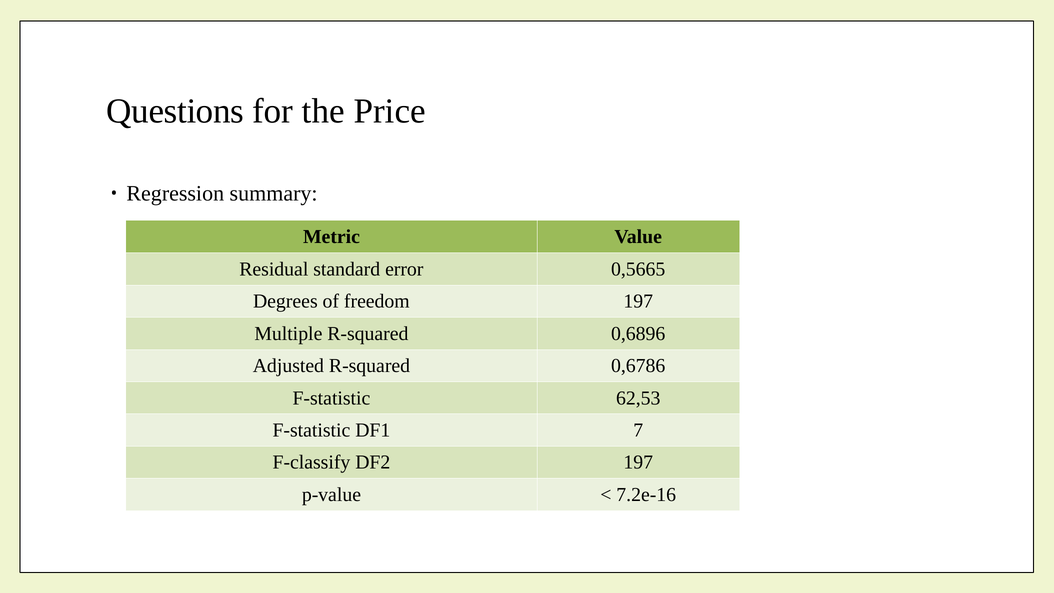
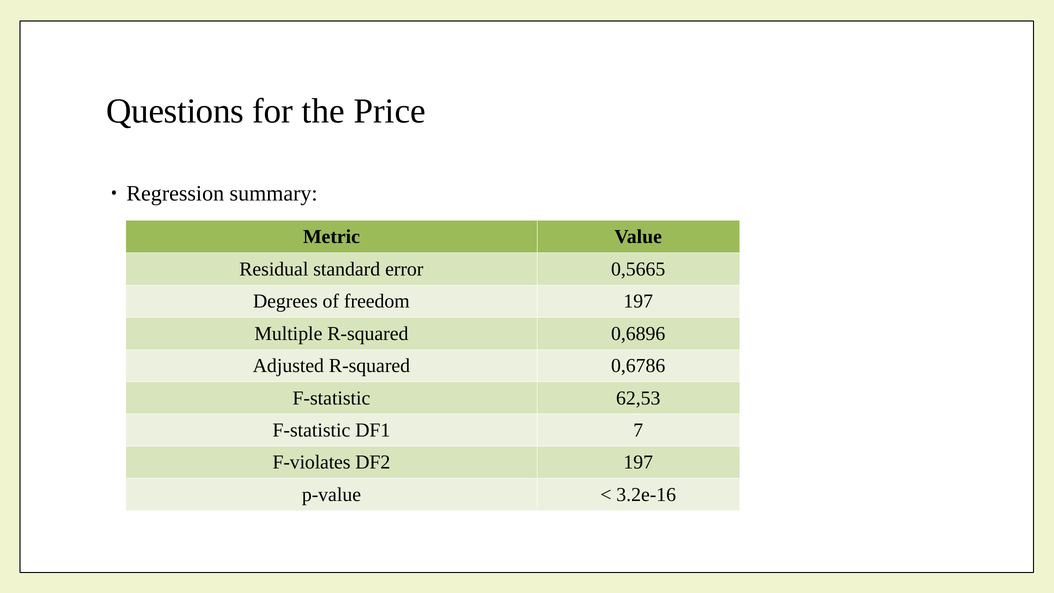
F-classify: F-classify -> F-violates (311, 462)
7.2e-16: 7.2e-16 -> 3.2e-16 (646, 495)
